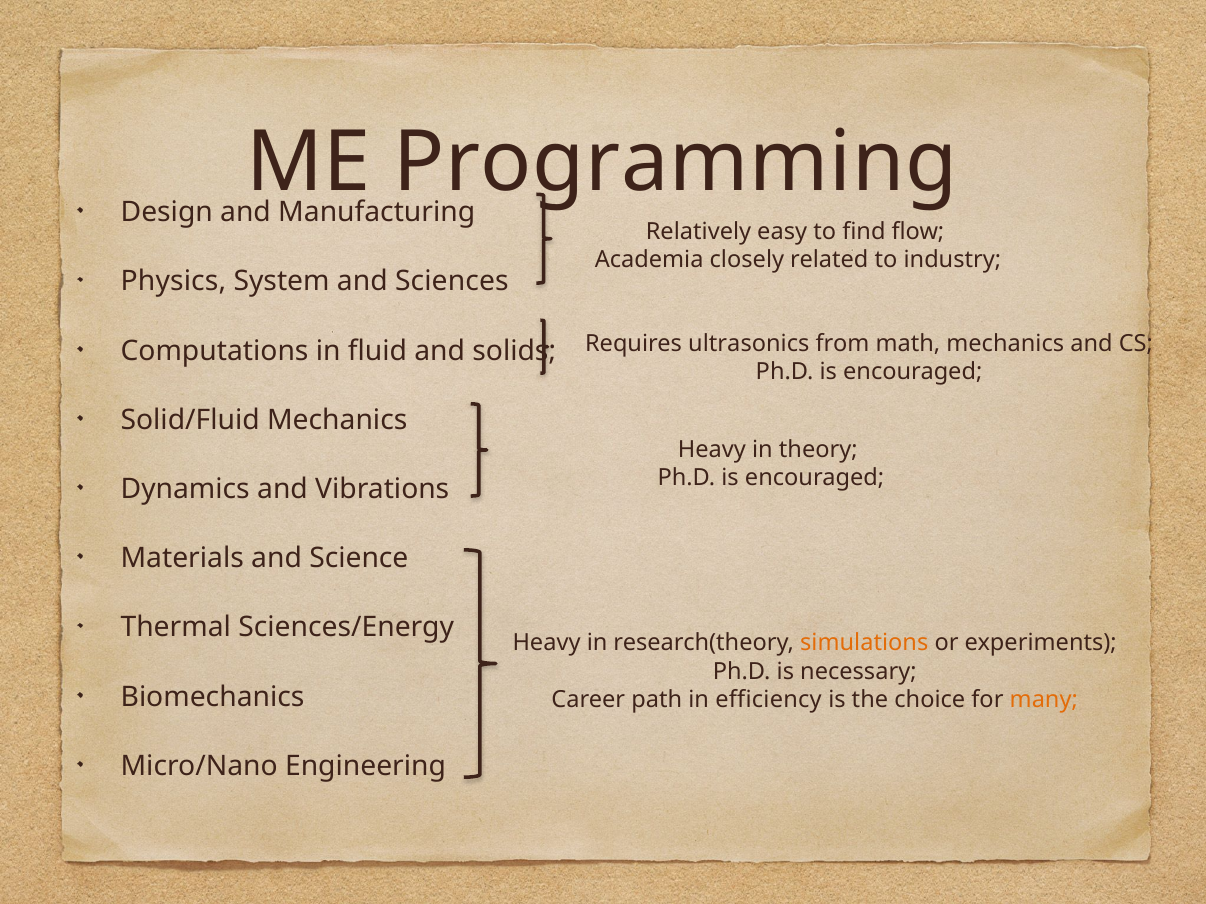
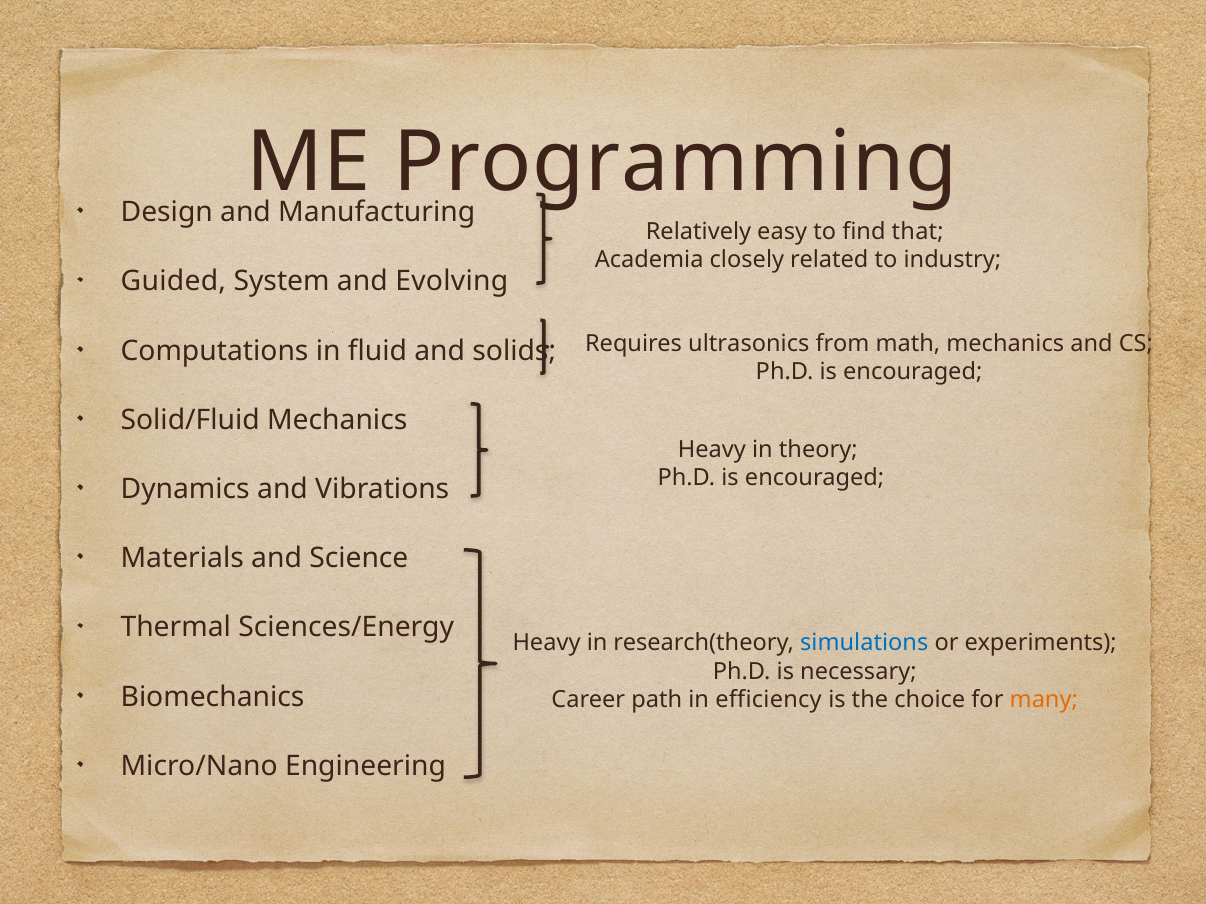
flow: flow -> that (918, 232)
Physics: Physics -> Guided (173, 282)
Sciences: Sciences -> Evolving (452, 282)
simulations colour: orange -> blue (864, 643)
